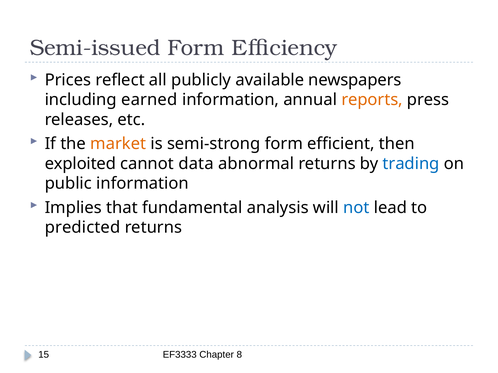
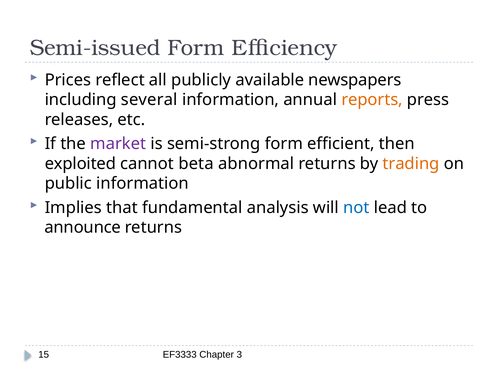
earned: earned -> several (149, 100)
market colour: orange -> purple (118, 144)
data: data -> beta (196, 164)
trading colour: blue -> orange (411, 164)
predicted: predicted -> announce (83, 228)
8: 8 -> 3 (239, 355)
